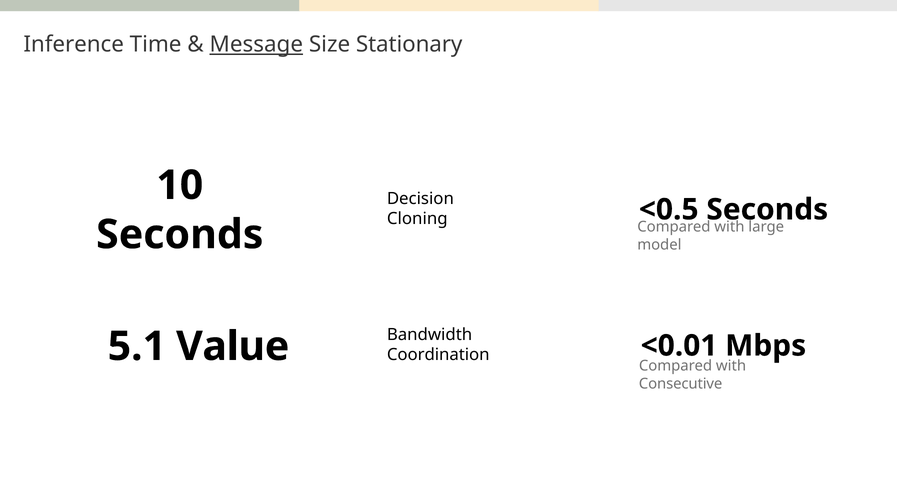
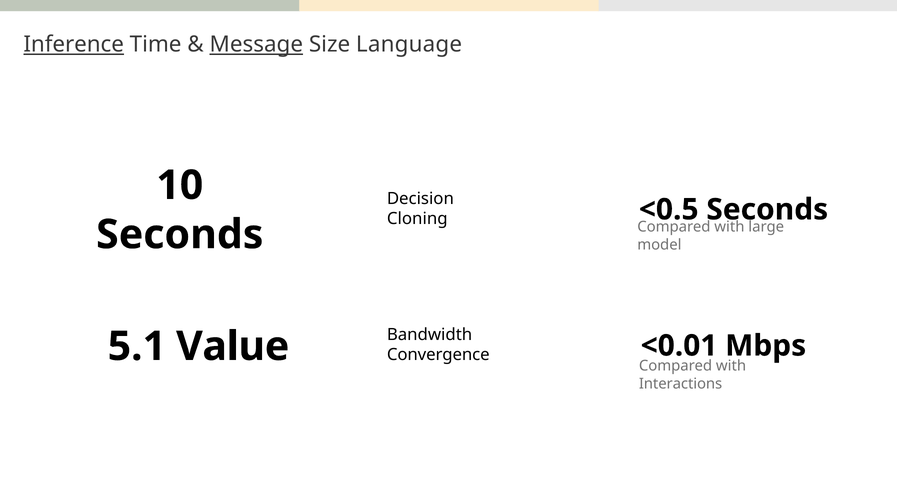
Inference underline: none -> present (74, 45)
Stationary: Stationary -> Language (409, 45)
Coordination: Coordination -> Convergence (438, 355)
Consecutive: Consecutive -> Interactions (681, 384)
